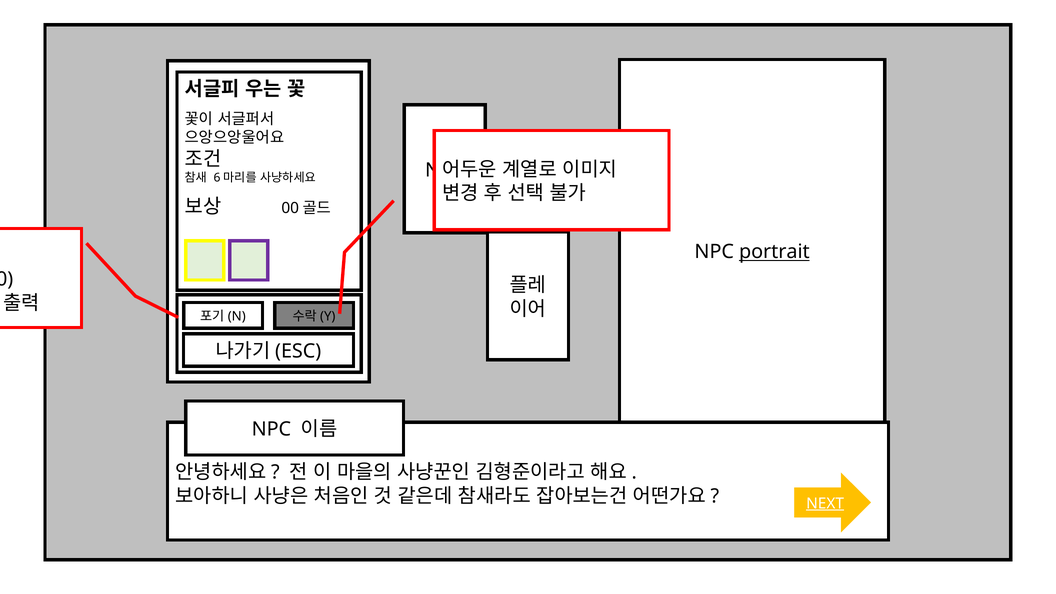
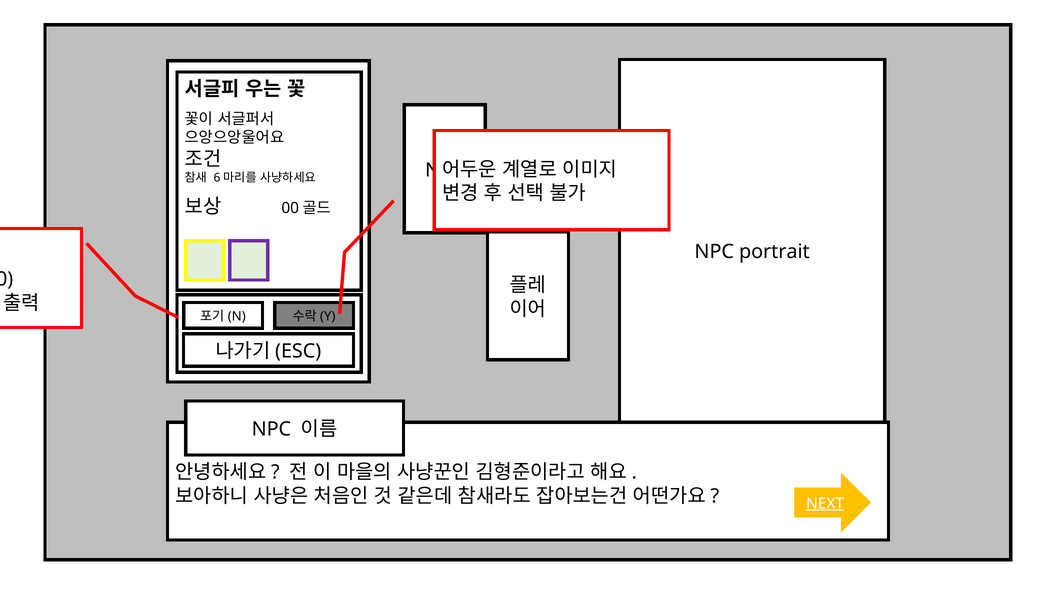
portrait underline: present -> none (774, 252)
